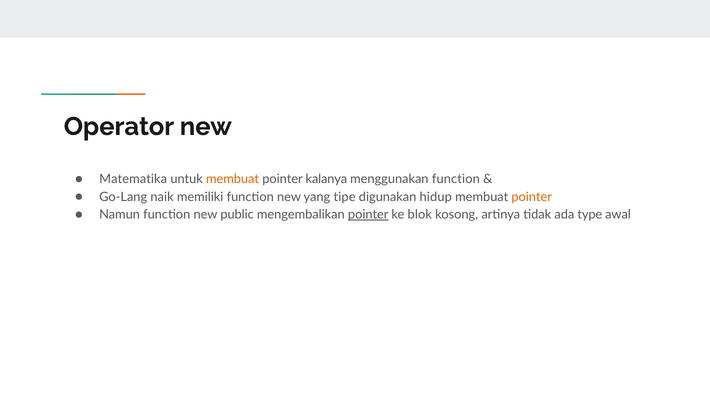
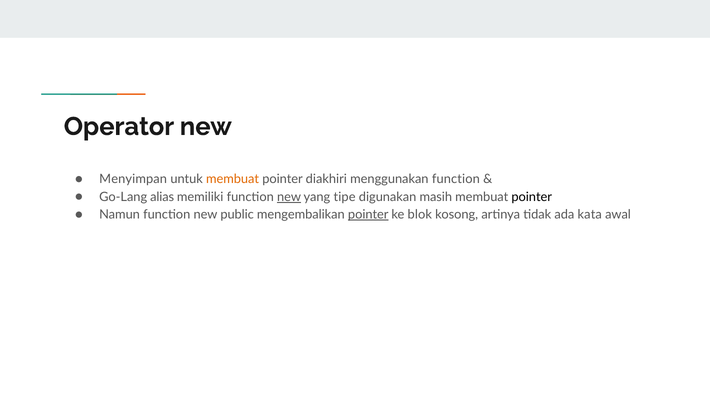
Matematika: Matematika -> Menyimpan (133, 179)
kalanya: kalanya -> diakhiri (326, 179)
naik: naik -> alias (162, 197)
new underline: none -> present (289, 197)
hidup: hidup -> masih (436, 197)
pointer colour: orange -> black (532, 197)
type: type -> kata (590, 215)
